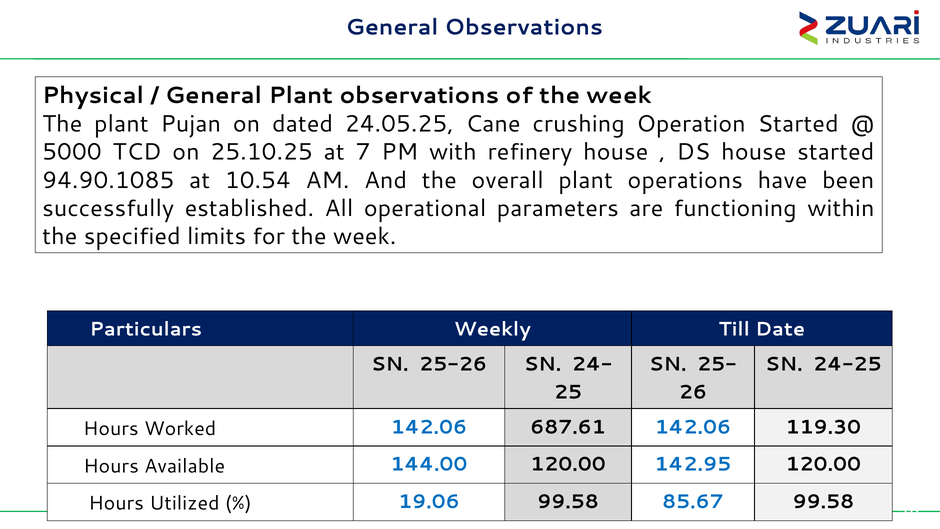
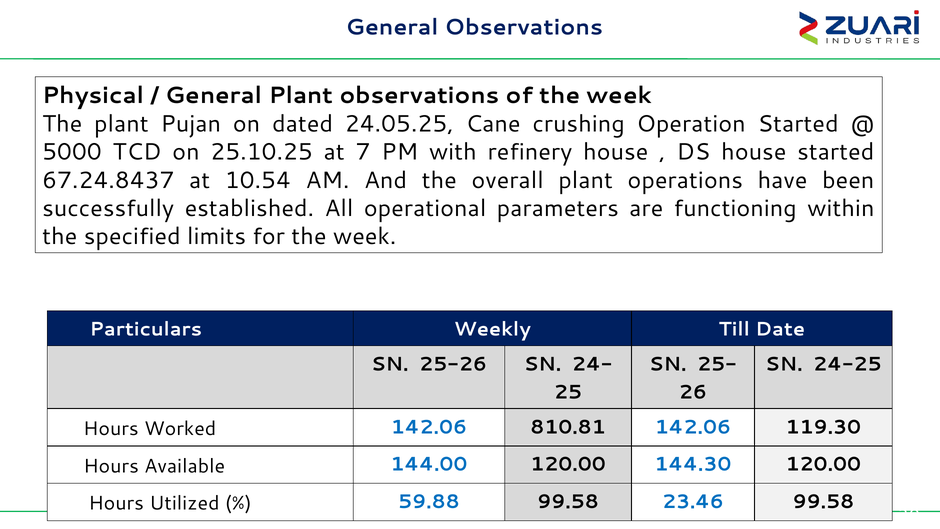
94.90.1085: 94.90.1085 -> 67.24.8437 (108, 180)
687.61: 687.61 -> 810.81 (568, 427)
142.95: 142.95 -> 144.30 (693, 464)
19.06: 19.06 -> 59.88 (429, 502)
85.67: 85.67 -> 23.46 (693, 502)
